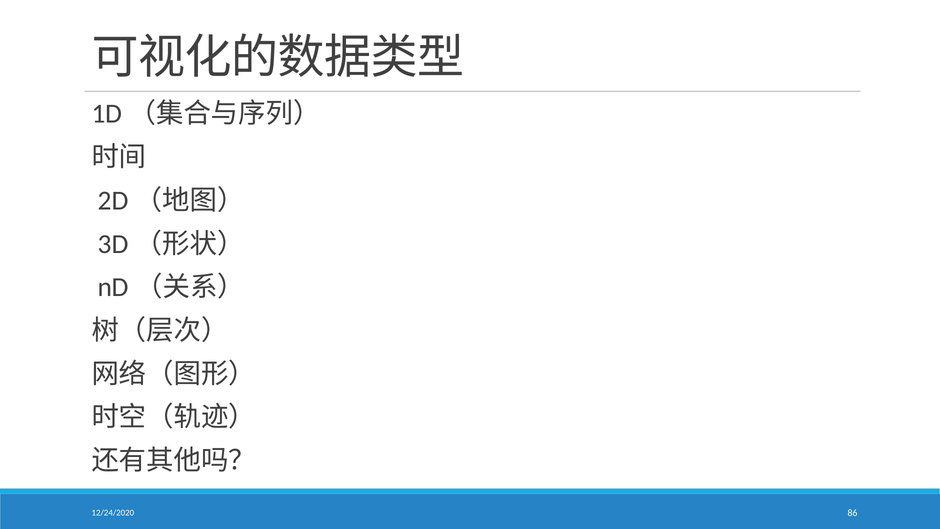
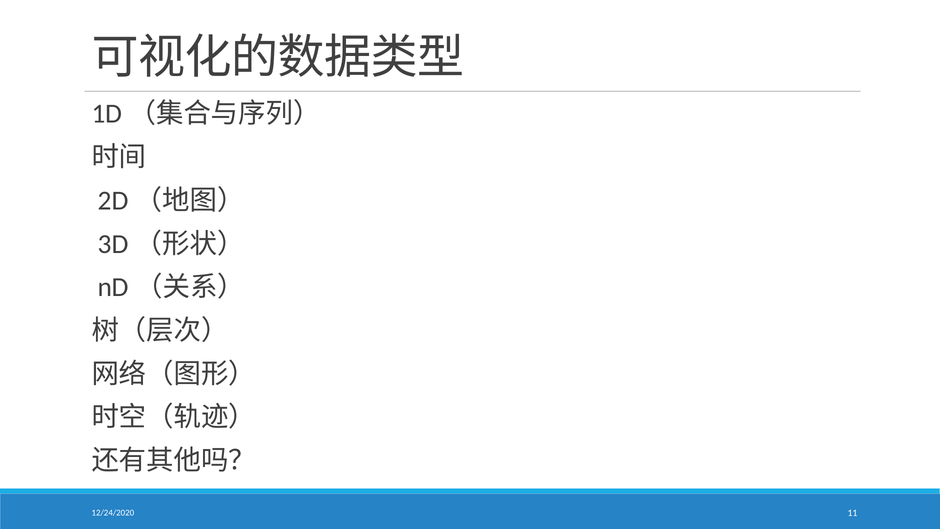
86: 86 -> 11 (852, 513)
